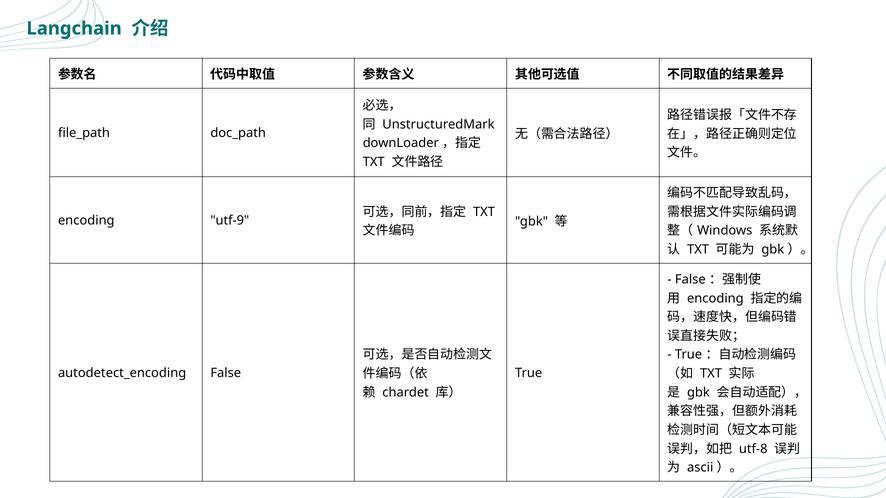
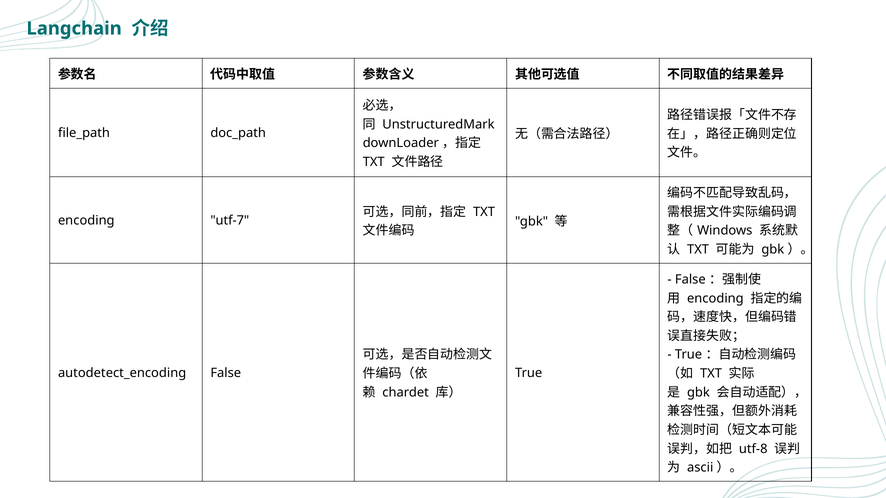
utf-9: utf-9 -> utf-7 (230, 221)
